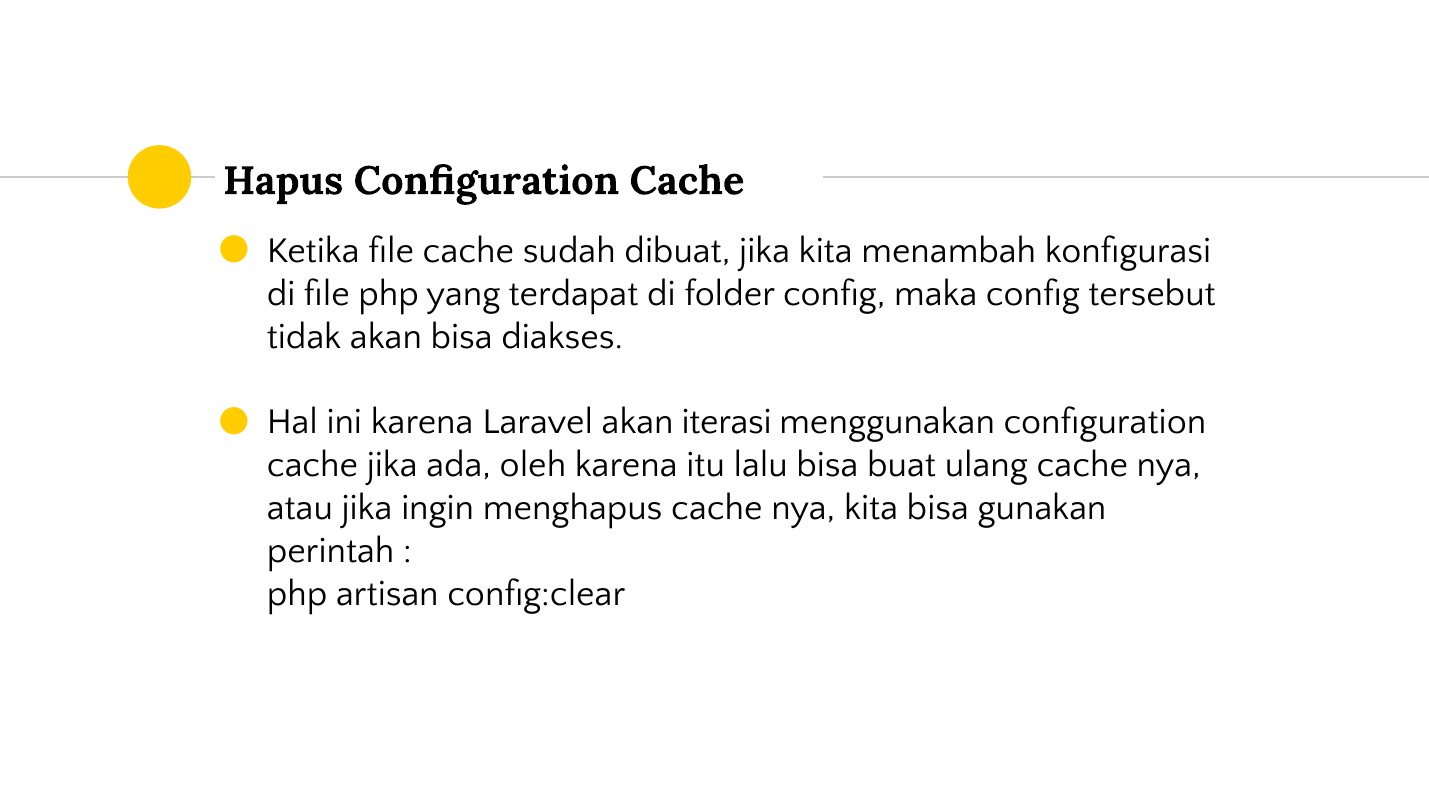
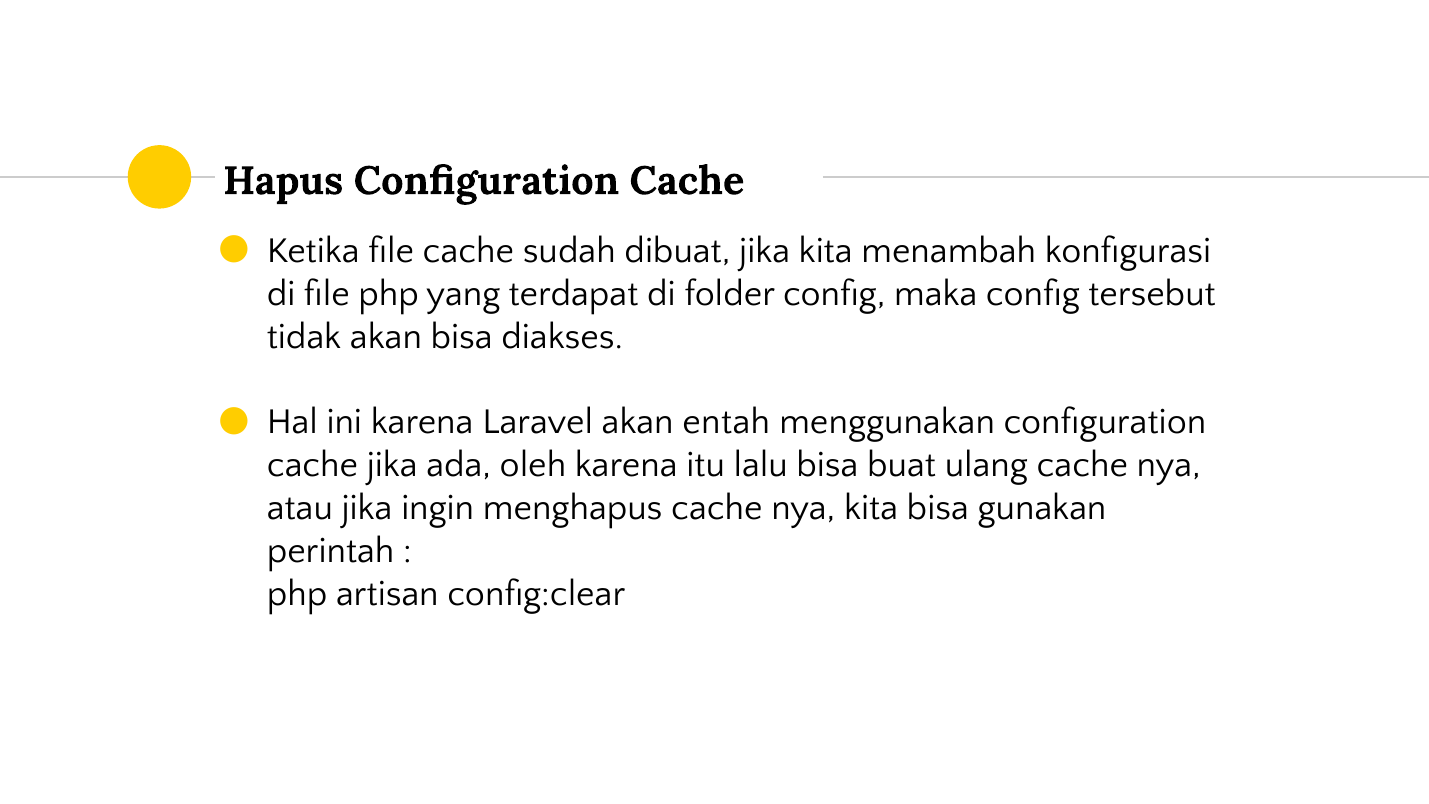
iterasi: iterasi -> entah (726, 422)
